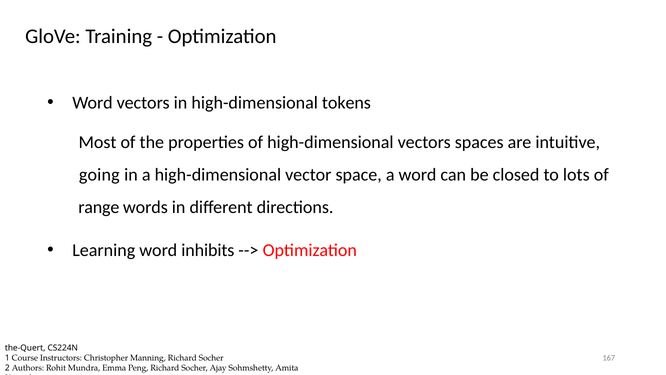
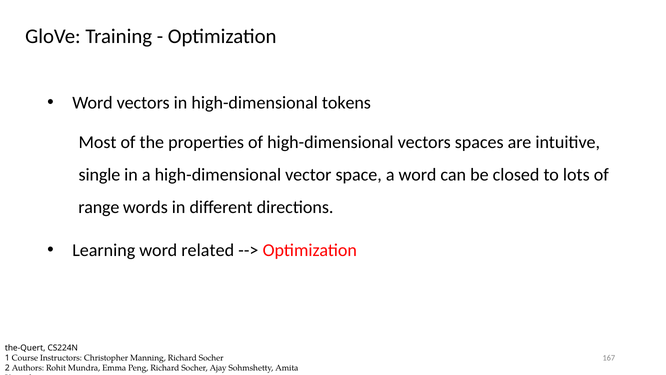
going: going -> single (99, 175)
inhibits: inhibits -> related (208, 250)
